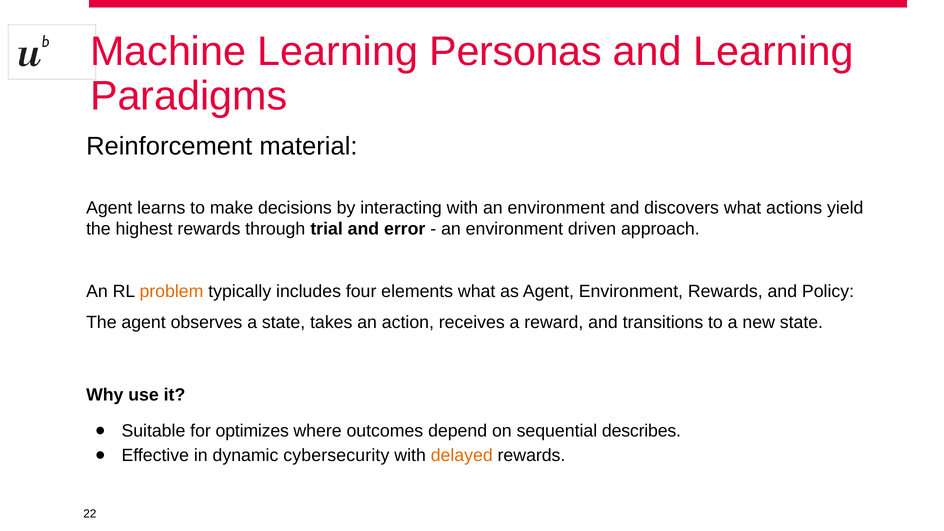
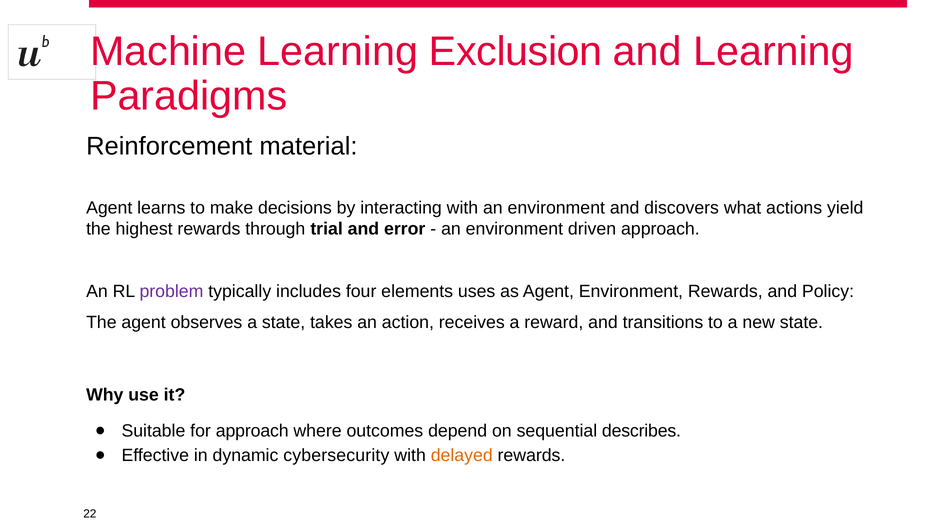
Personas: Personas -> Exclusion (516, 52)
problem colour: orange -> purple (171, 291)
elements what: what -> uses (477, 291)
for optimizes: optimizes -> approach (252, 431)
